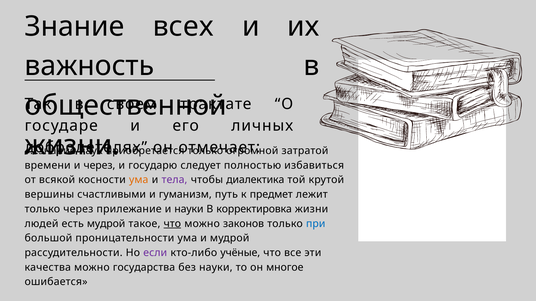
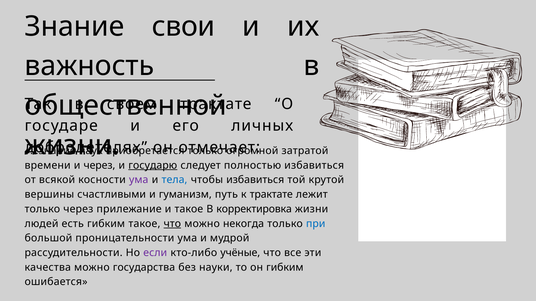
всех: всех -> свои (183, 27)
государю underline: none -> present (153, 166)
ума colour: orange -> purple (139, 180)
тела colour: purple -> blue (175, 180)
чтобы диалектика: диалектика -> избавиться (255, 180)
к предмет: предмет -> трактате (271, 195)
и науки: науки -> такое (189, 209)
есть мудрой: мудрой -> гибким (106, 224)
законов: законов -> некогда (243, 224)
он многое: многое -> гибким (285, 268)
